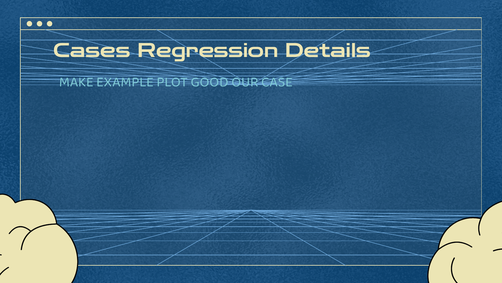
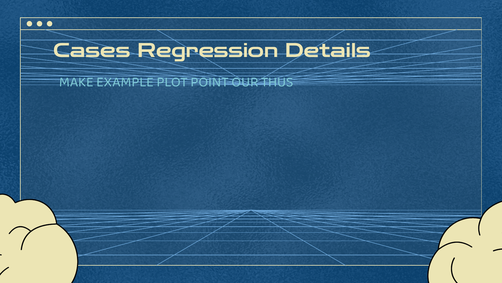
GOOD: GOOD -> POINT (210, 82)
CASE: CASE -> THUS (277, 82)
